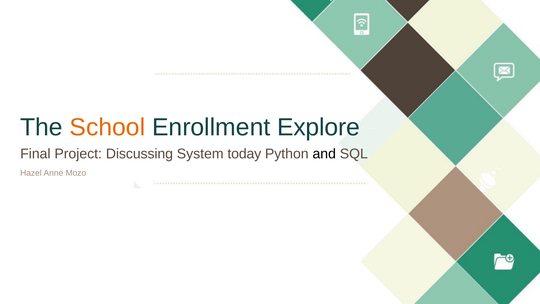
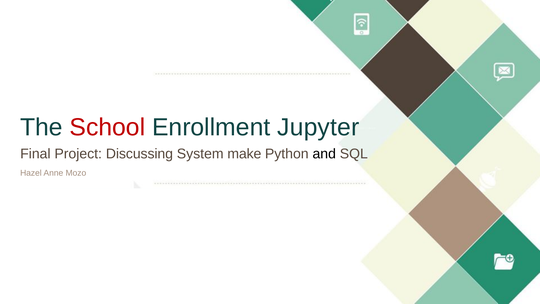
School colour: orange -> red (107, 127)
Explore: Explore -> Jupyter (318, 127)
today: today -> make (244, 154)
